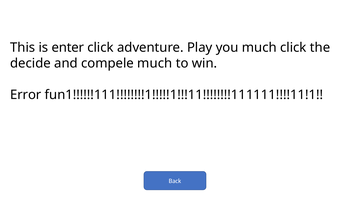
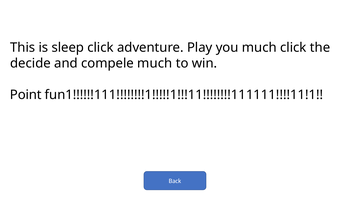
enter: enter -> sleep (68, 48)
Error: Error -> Point (26, 95)
